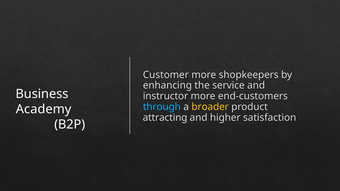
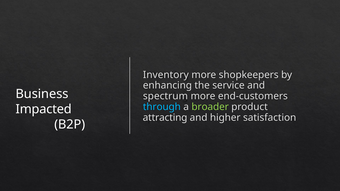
Customer: Customer -> Inventory (166, 75)
instructor: instructor -> spectrum (165, 96)
broader colour: yellow -> light green (210, 107)
Academy: Academy -> Impacted (44, 109)
